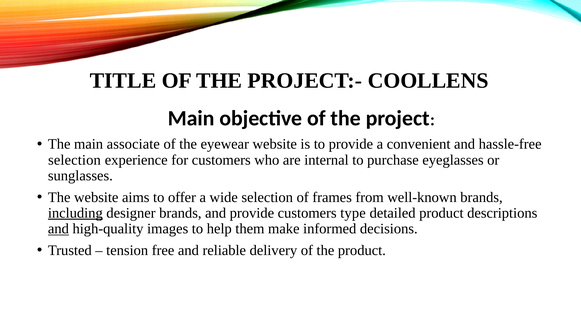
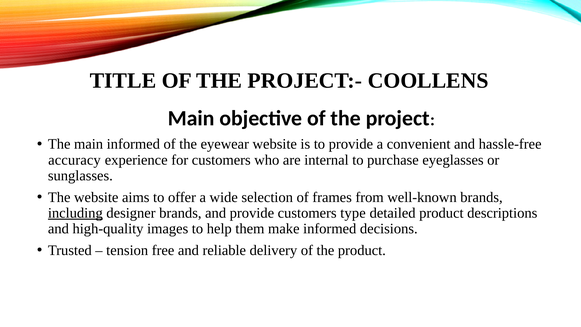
main associate: associate -> informed (133, 144)
selection: selection -> accuracy (74, 160)
and underline: present -> none (58, 229)
